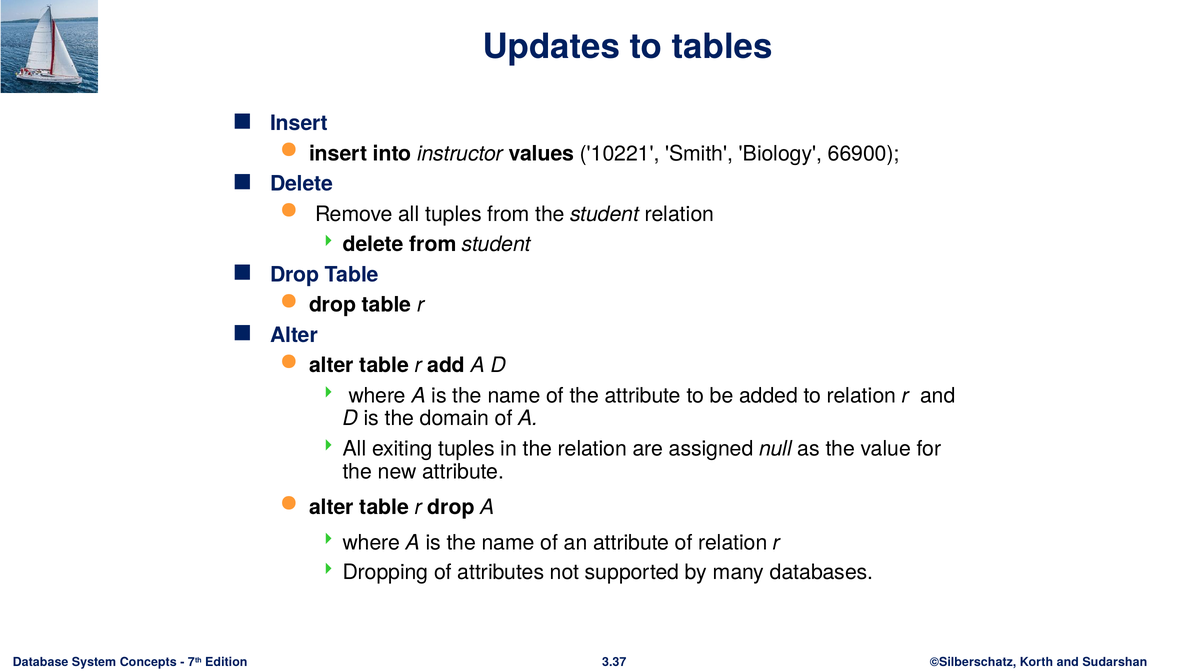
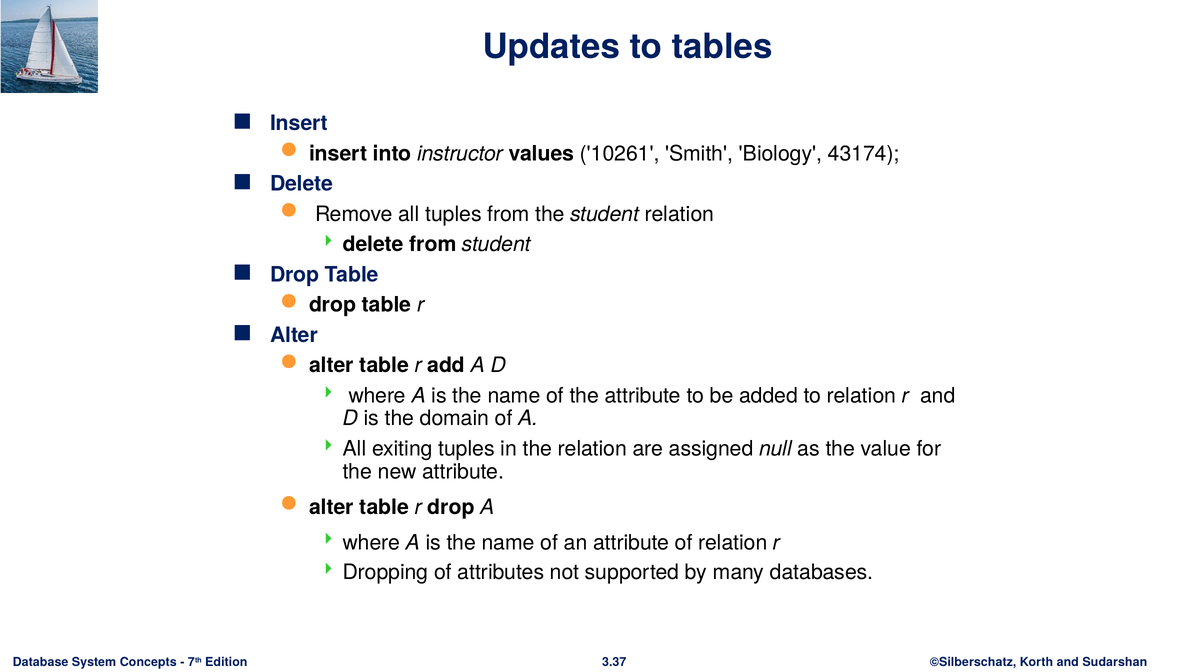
10221: 10221 -> 10261 (620, 154)
66900: 66900 -> 43174 (864, 154)
